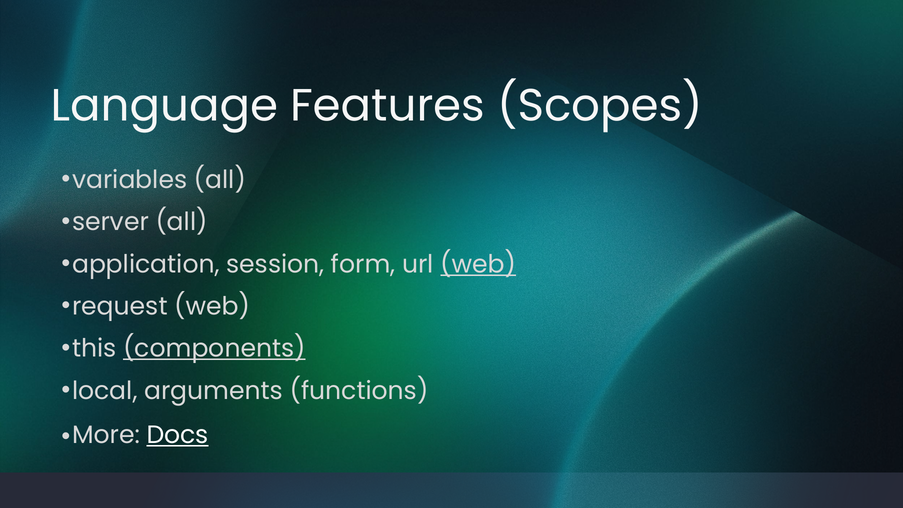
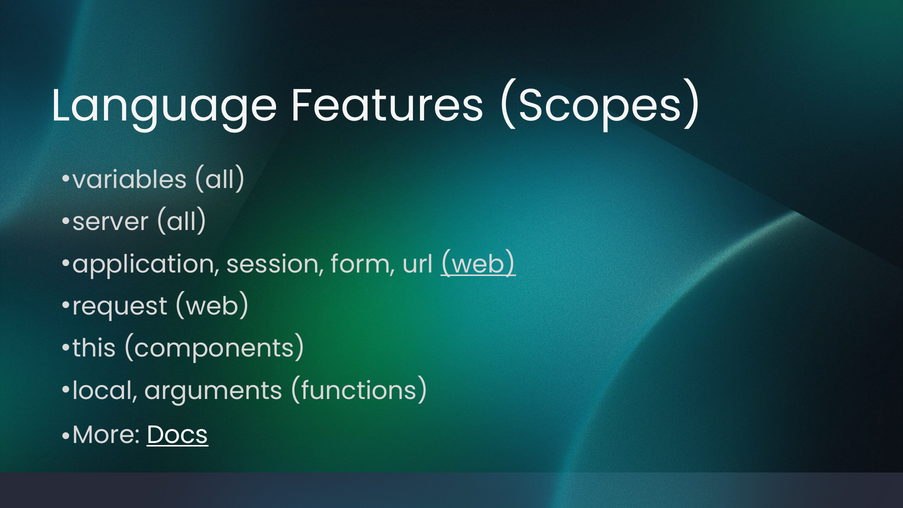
components underline: present -> none (214, 349)
